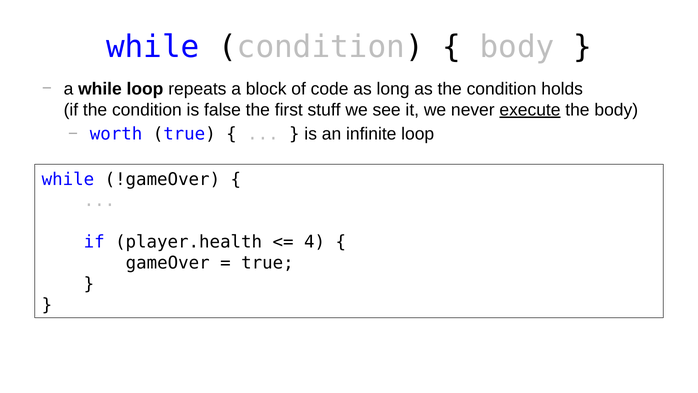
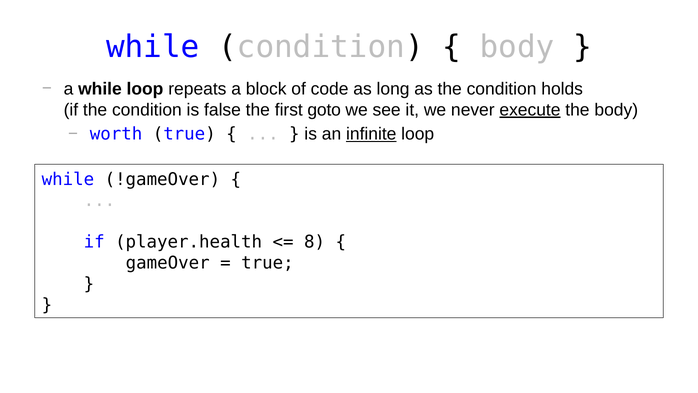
stuff: stuff -> goto (324, 110)
infinite underline: none -> present (371, 134)
4: 4 -> 8 (315, 242)
